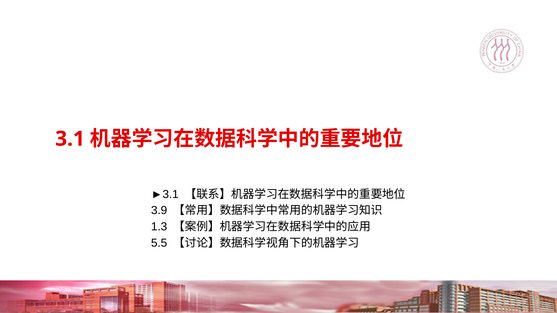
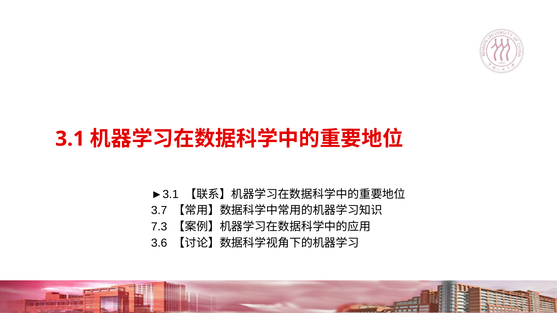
3.9: 3.9 -> 3.7 (159, 211)
1.3: 1.3 -> 7.3 (159, 227)
5.5: 5.5 -> 3.6 (159, 243)
